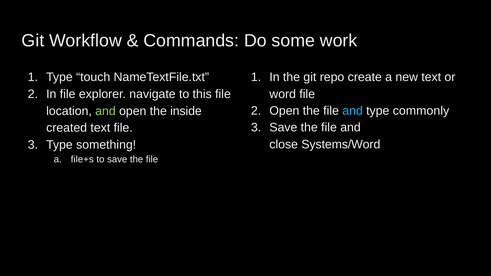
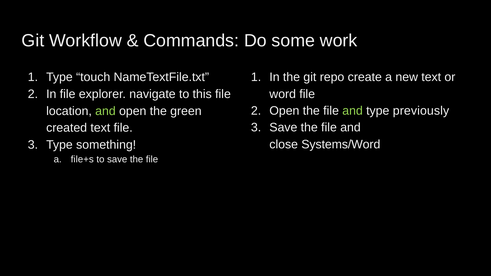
and colour: light blue -> light green (353, 111)
commonly: commonly -> previously (421, 111)
inside: inside -> green (186, 111)
